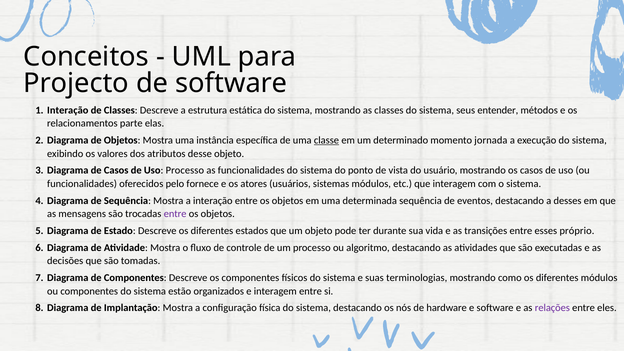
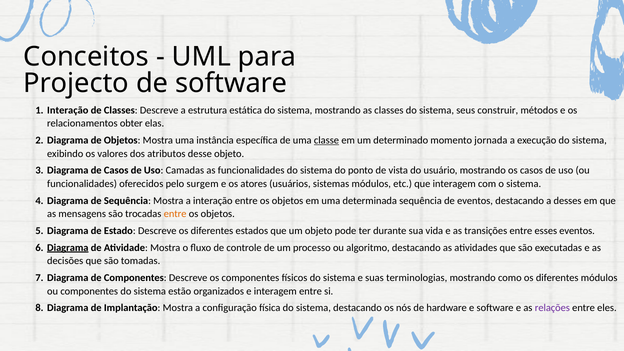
entender: entender -> construir (498, 110)
parte: parte -> obter (131, 123)
Uso Processo: Processo -> Camadas (185, 170)
fornece: fornece -> surgem (203, 184)
entre colour: purple -> orange (175, 214)
esses próprio: próprio -> eventos (577, 231)
Diagrama underline: none -> present (68, 248)
